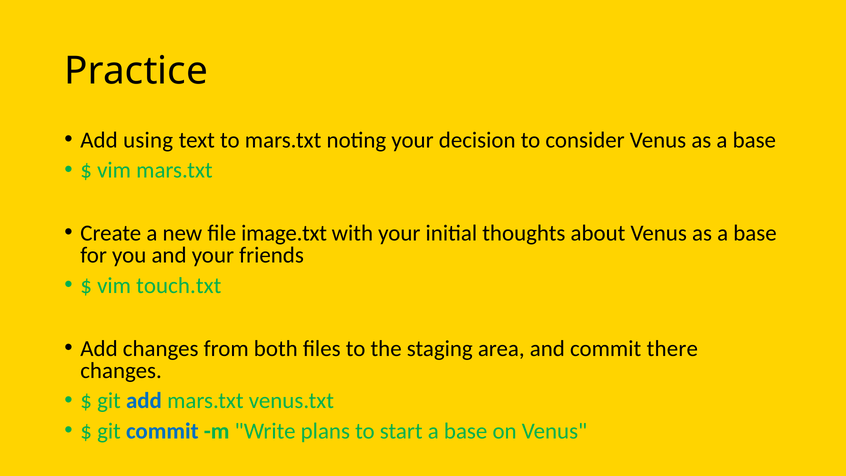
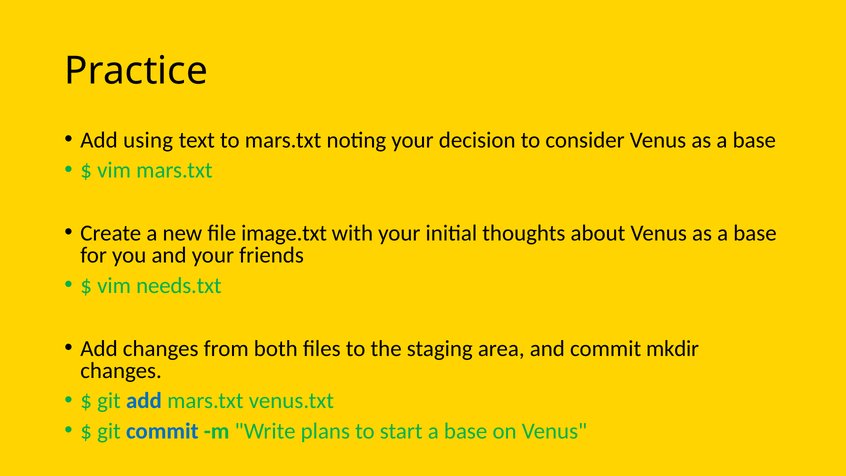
touch.txt: touch.txt -> needs.txt (179, 286)
there: there -> mkdir (673, 348)
